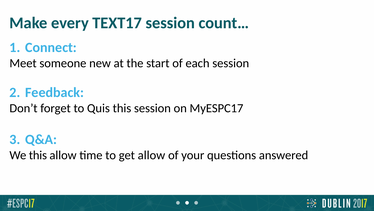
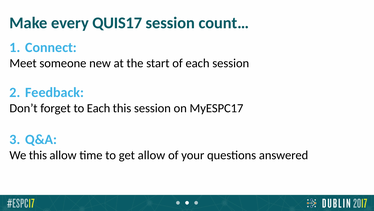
TEXT17: TEXT17 -> QUIS17 (117, 23)
to Quis: Quis -> Each (99, 108)
